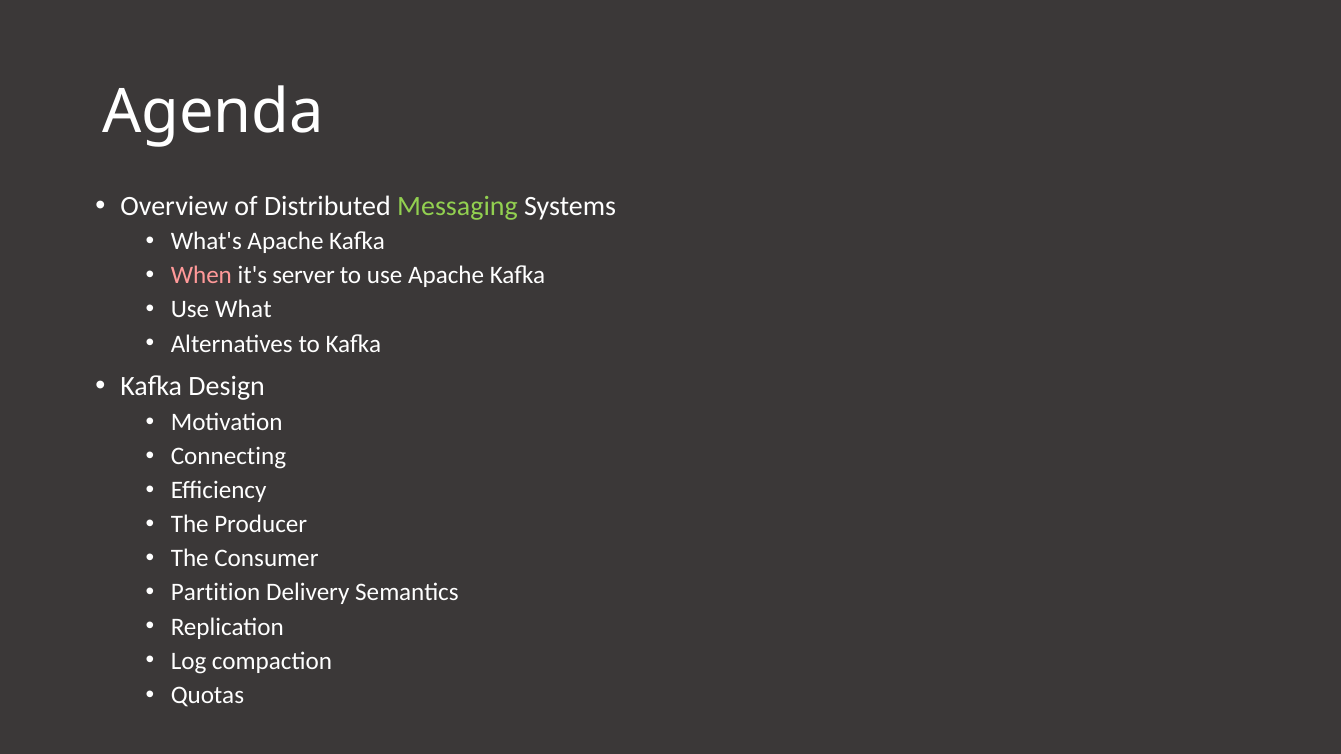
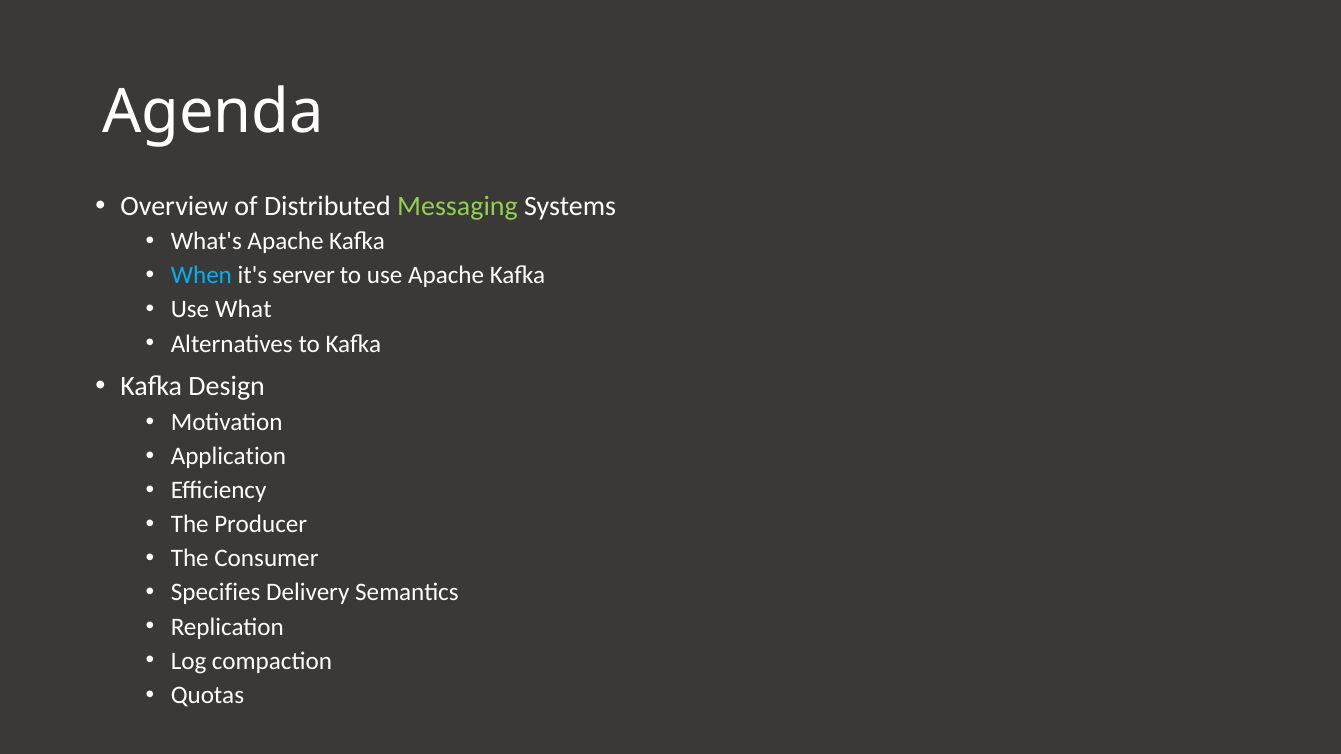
When colour: pink -> light blue (201, 276)
Connecting: Connecting -> Application (228, 456)
Partition: Partition -> Specifies (216, 593)
